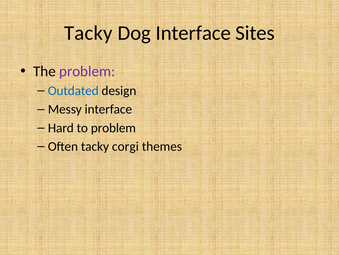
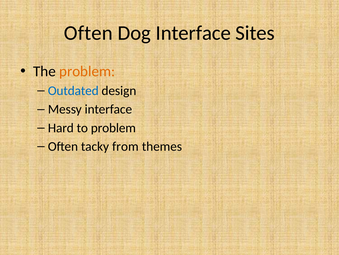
Tacky: Tacky -> Often (88, 33)
problem colour: purple -> orange (87, 71)
corgi: corgi -> from (125, 146)
